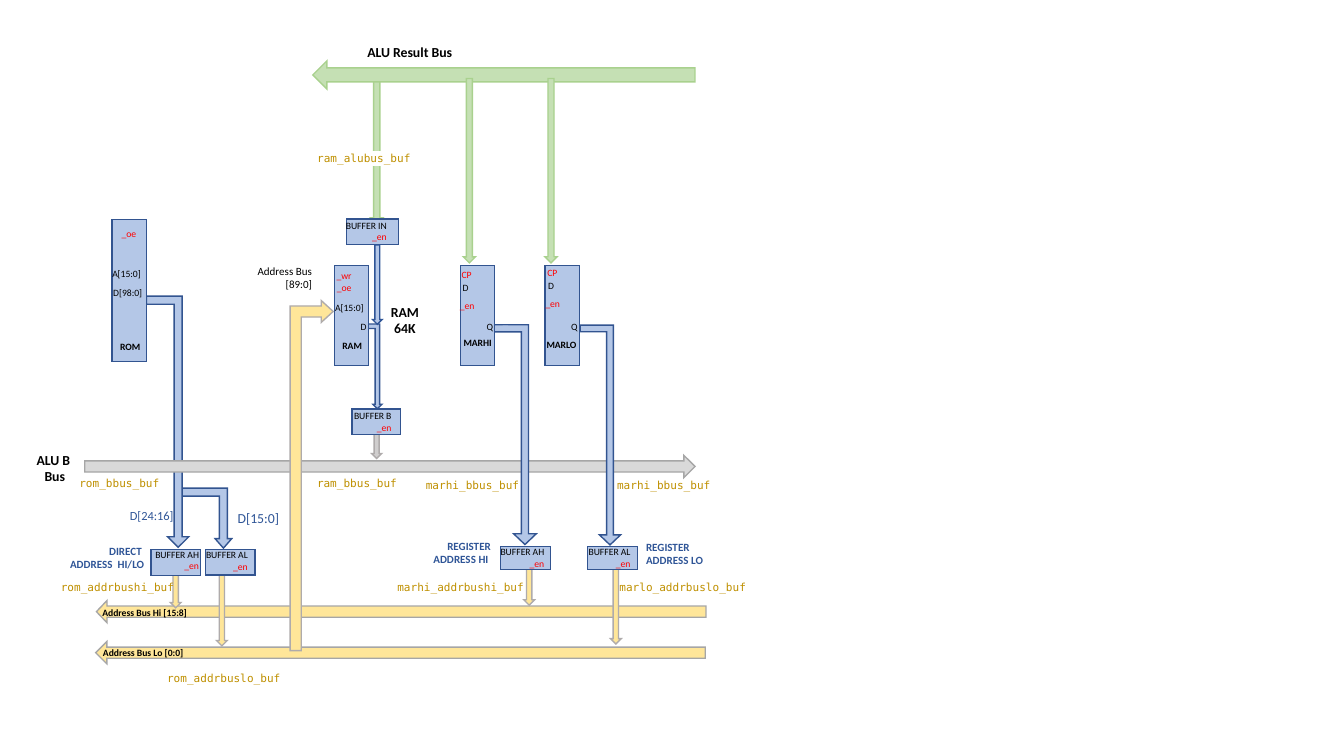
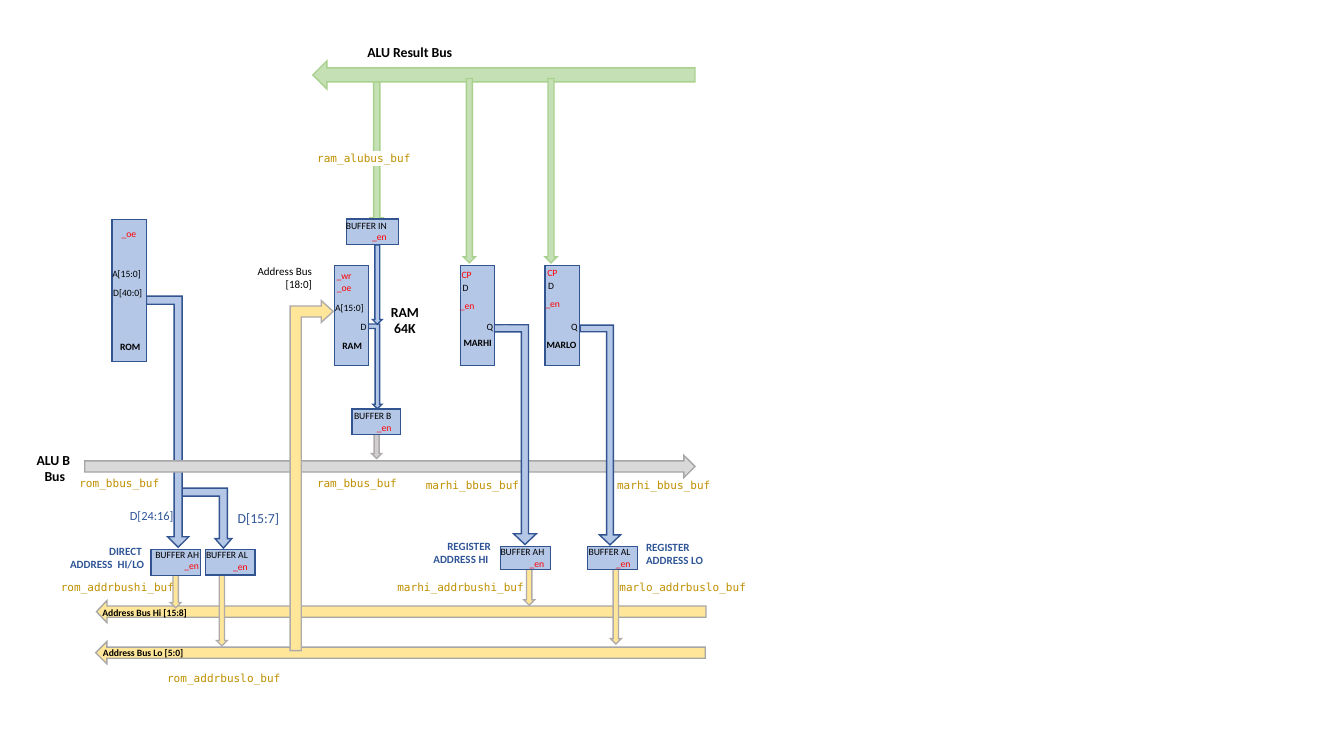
89:0: 89:0 -> 18:0 (299, 285)
D[98:0: D[98:0 -> D[40:0 (128, 294)
D[15:0: D[15:0 -> D[15:7 (258, 519)
0:0: 0:0 -> 5:0 (174, 654)
